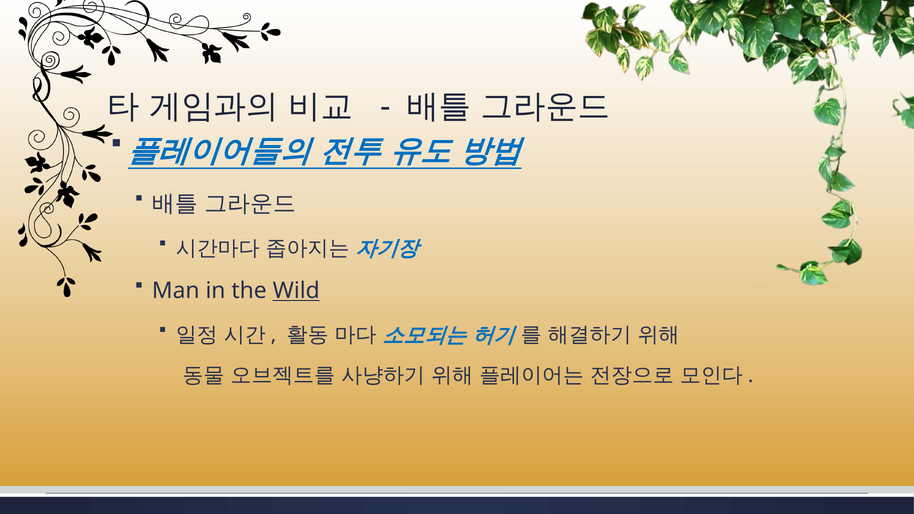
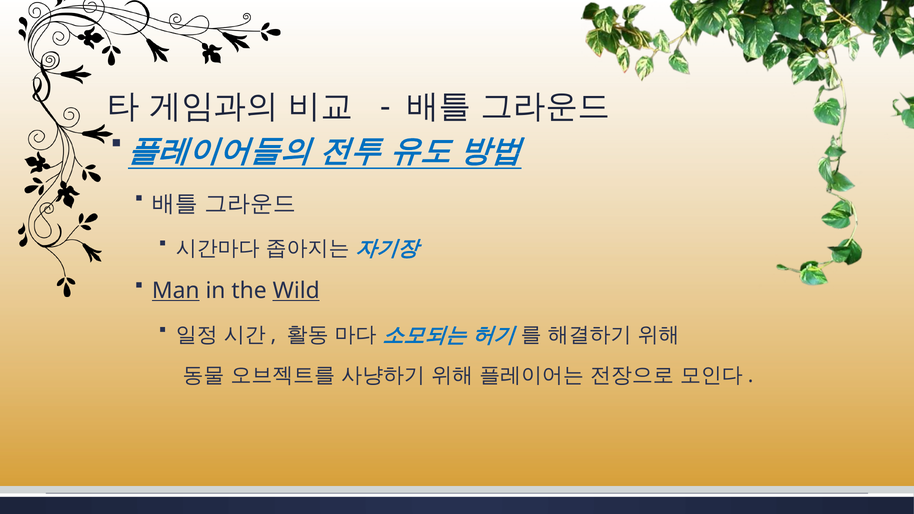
Man underline: none -> present (176, 291)
